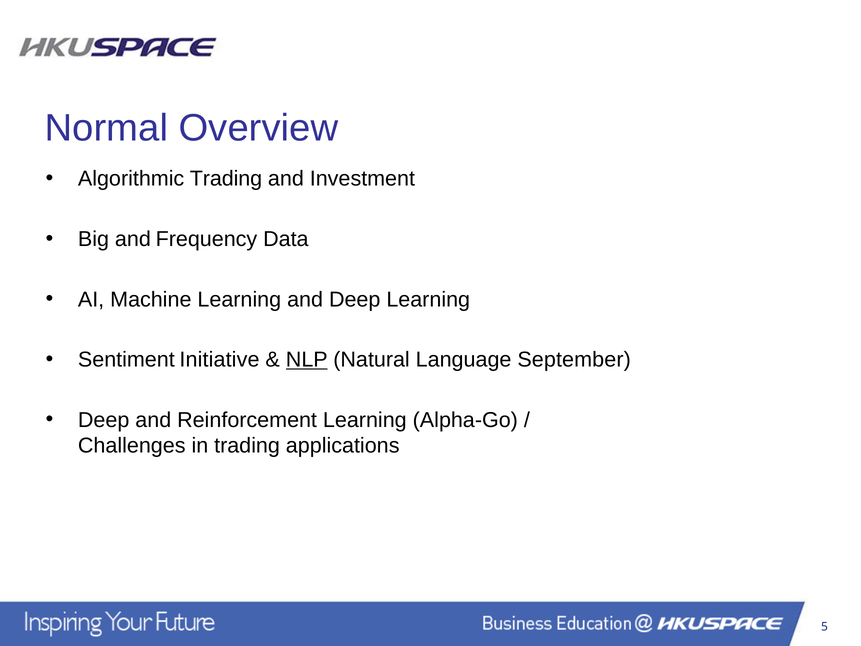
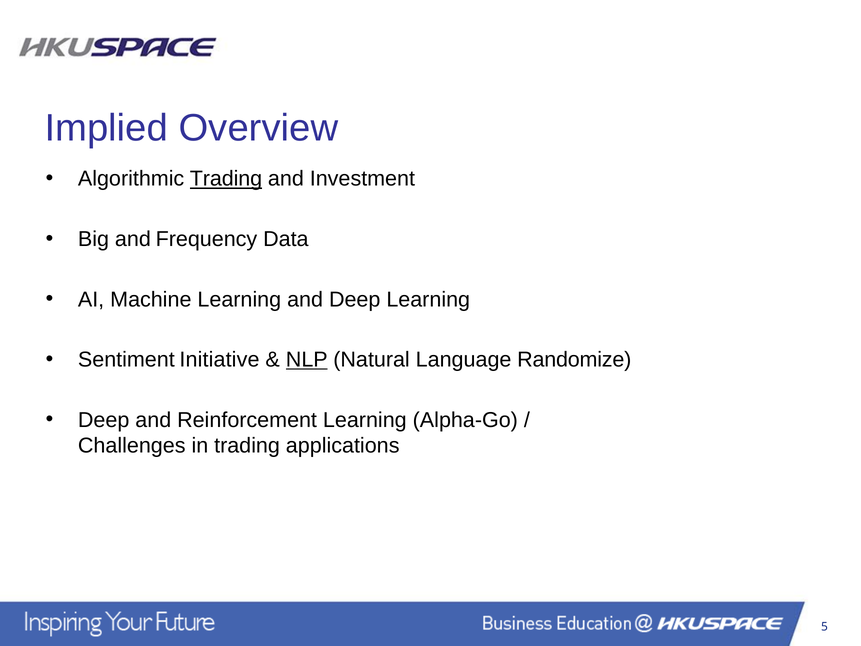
Normal: Normal -> Implied (106, 128)
Trading underline: none -> present (226, 179)
September: September -> Randomize (574, 360)
